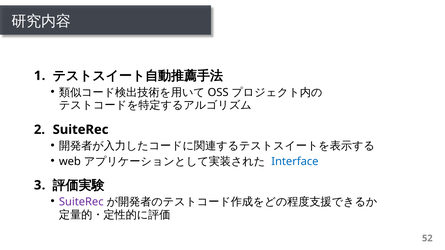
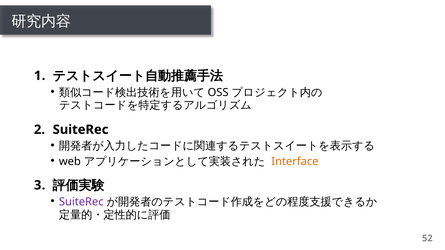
Interface colour: blue -> orange (295, 162)
